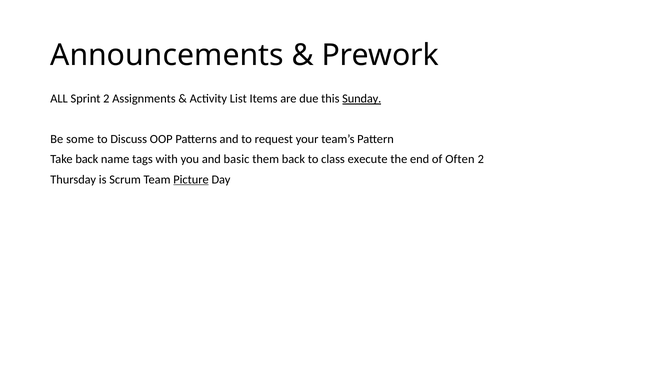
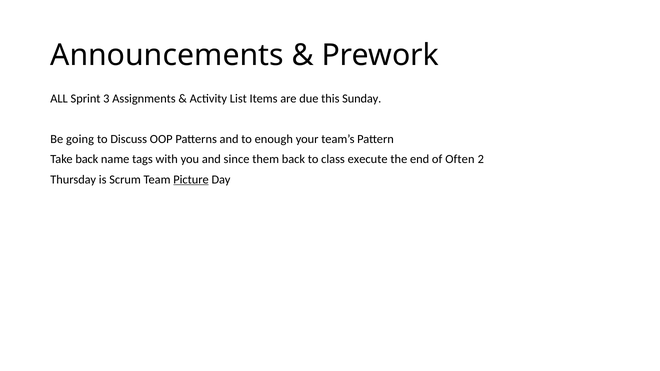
Sprint 2: 2 -> 3 (106, 99)
Sunday underline: present -> none (362, 99)
some: some -> going (80, 139)
request: request -> enough (274, 139)
basic: basic -> since (237, 159)
